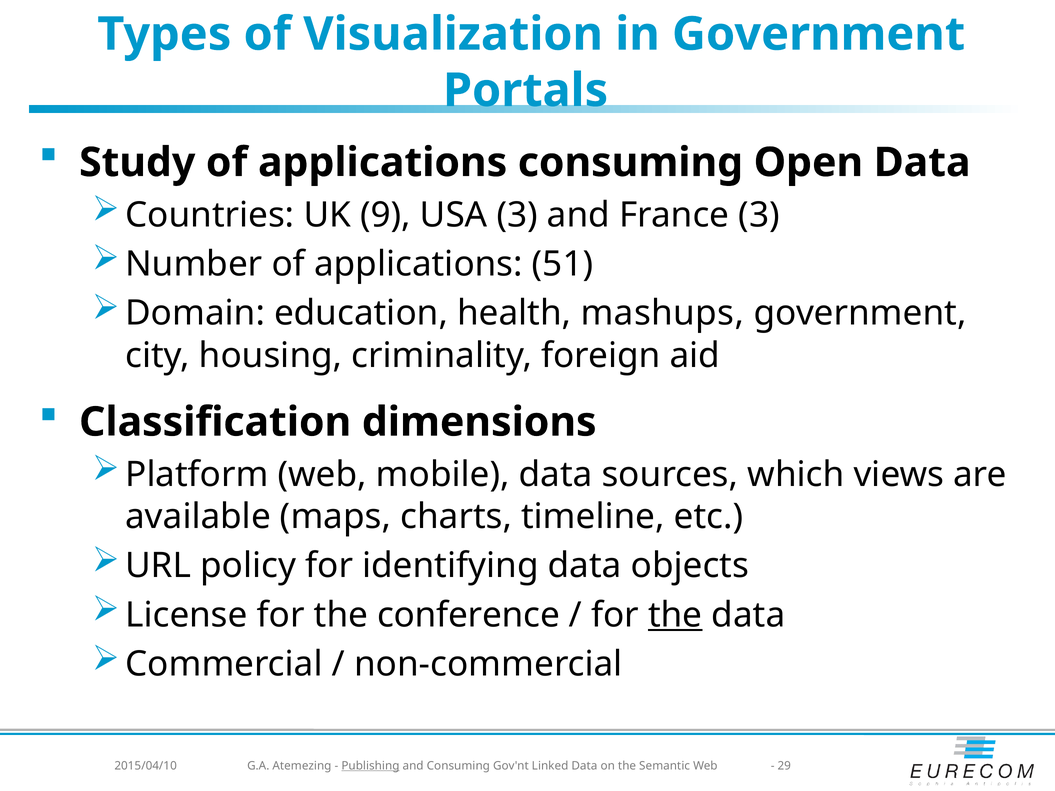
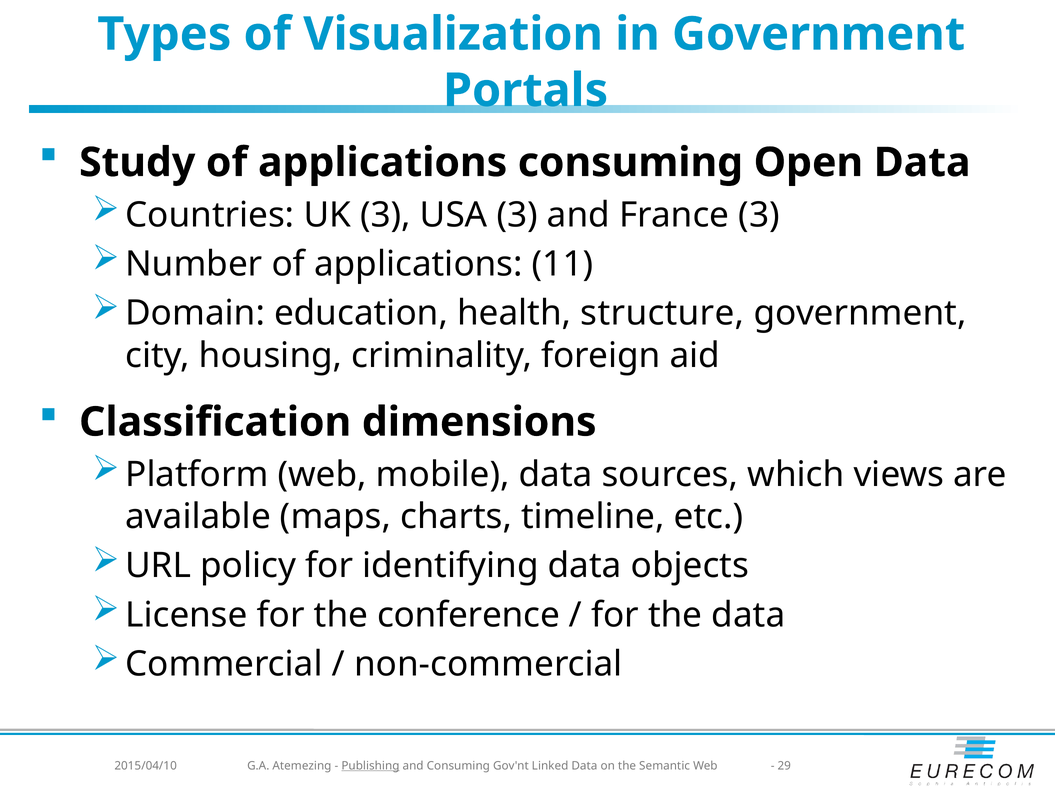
UK 9: 9 -> 3 (385, 215)
51: 51 -> 11 (563, 264)
mashups: mashups -> structure (662, 313)
the underline: present -> none (675, 615)
